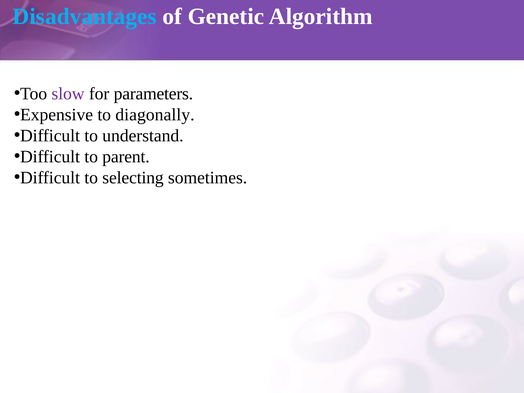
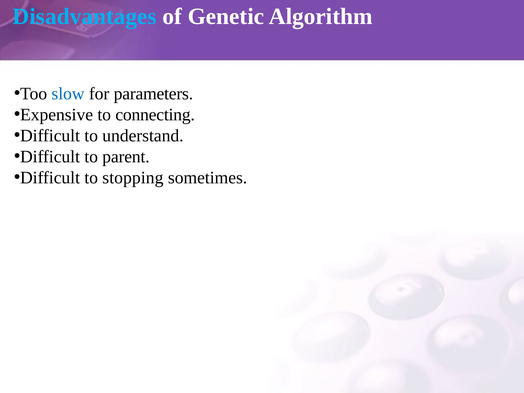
slow colour: purple -> blue (68, 94)
diagonally: diagonally -> connecting (155, 115)
selecting: selecting -> stopping (133, 178)
